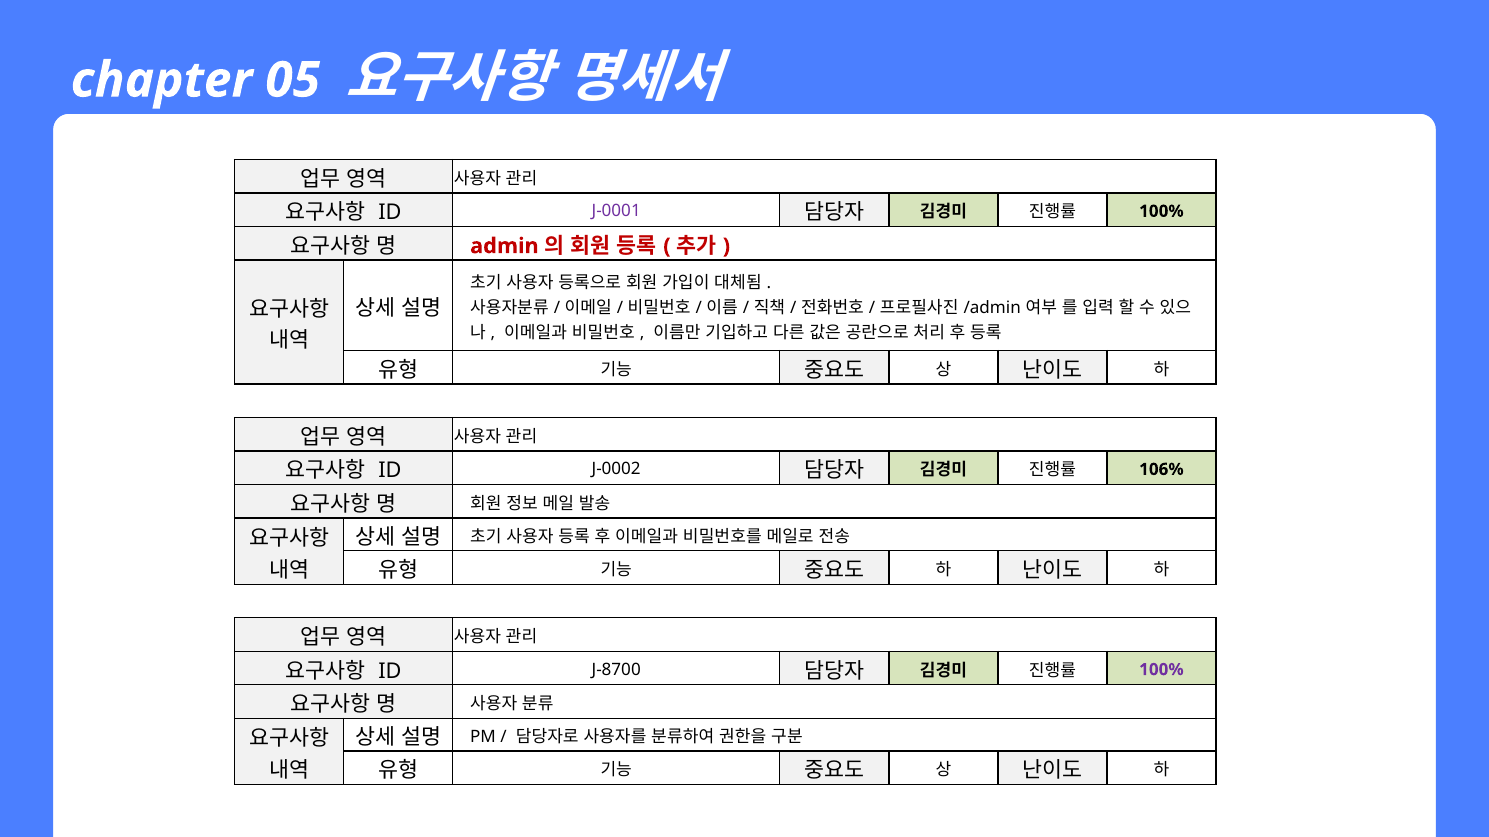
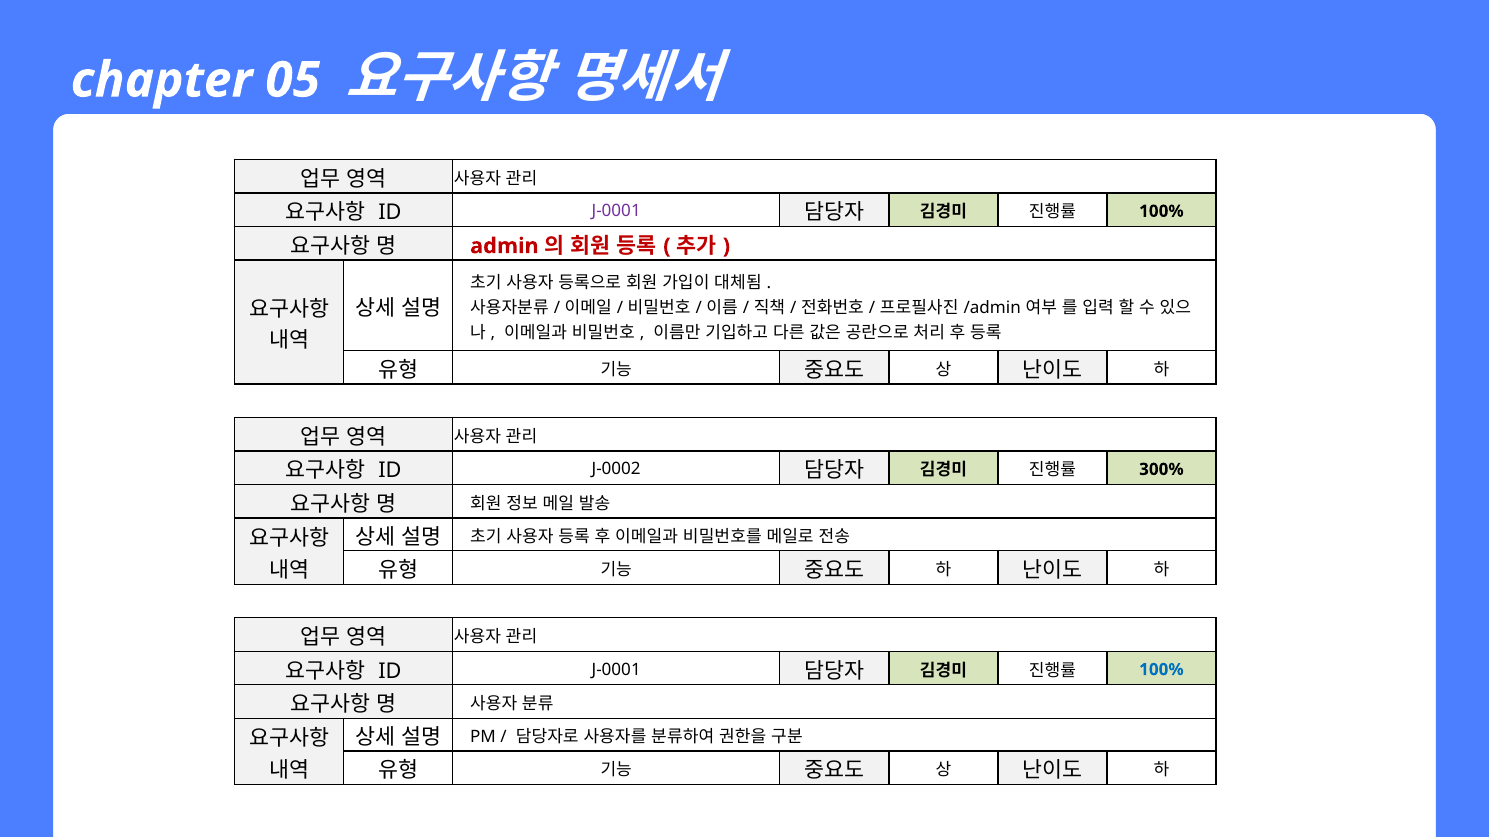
106%: 106% -> 300% (1161, 470)
J-8700: J-8700 -> J-0001 (616, 670)
100% colour: purple -> blue (1161, 670)
